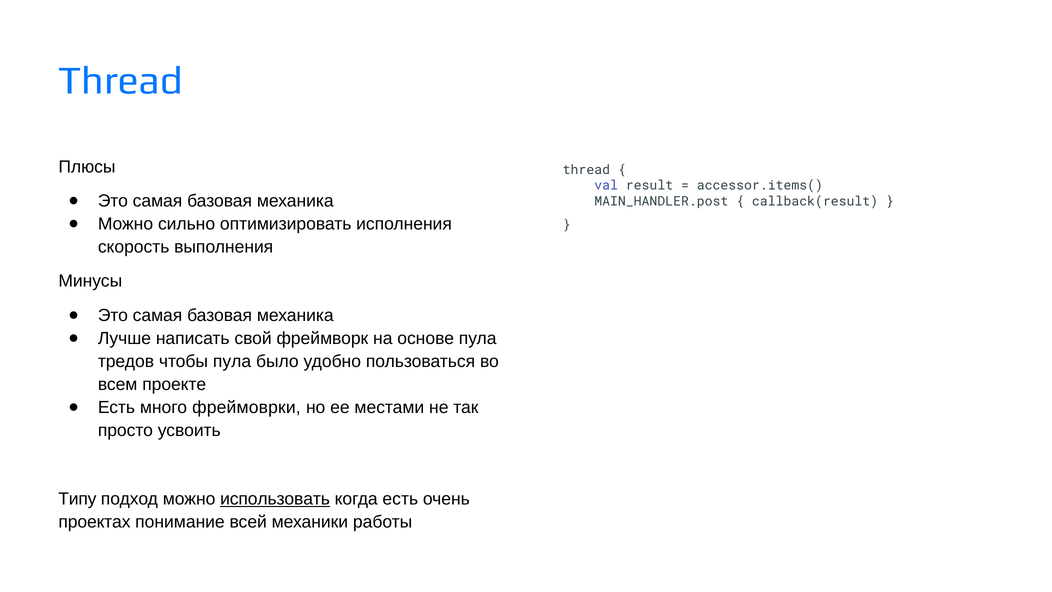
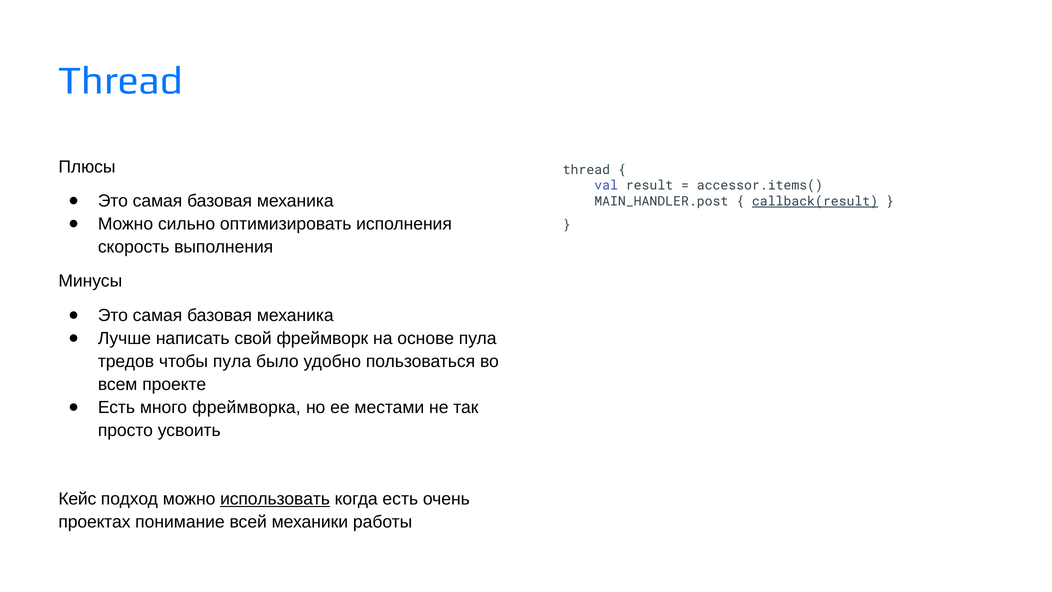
callback(result underline: none -> present (815, 201)
фреймоврки: фреймоврки -> фреймворка (246, 407)
Типу: Типу -> Кейс (77, 499)
